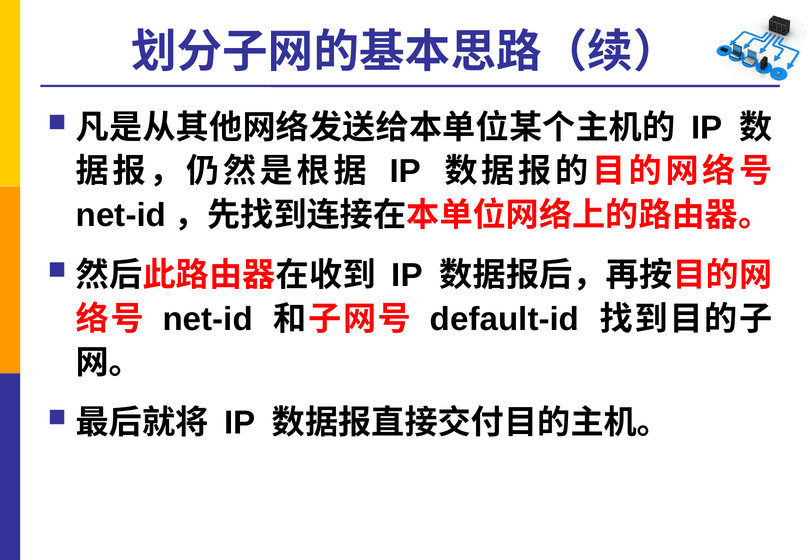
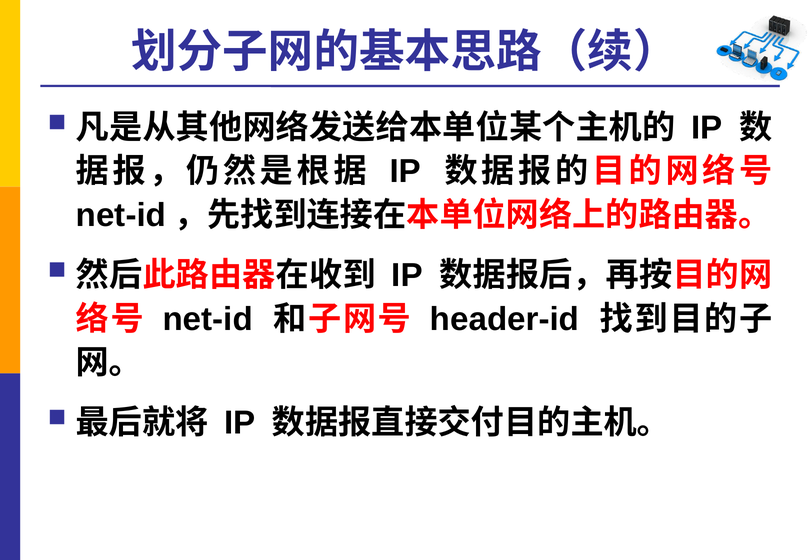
default-id: default-id -> header-id (504, 319)
